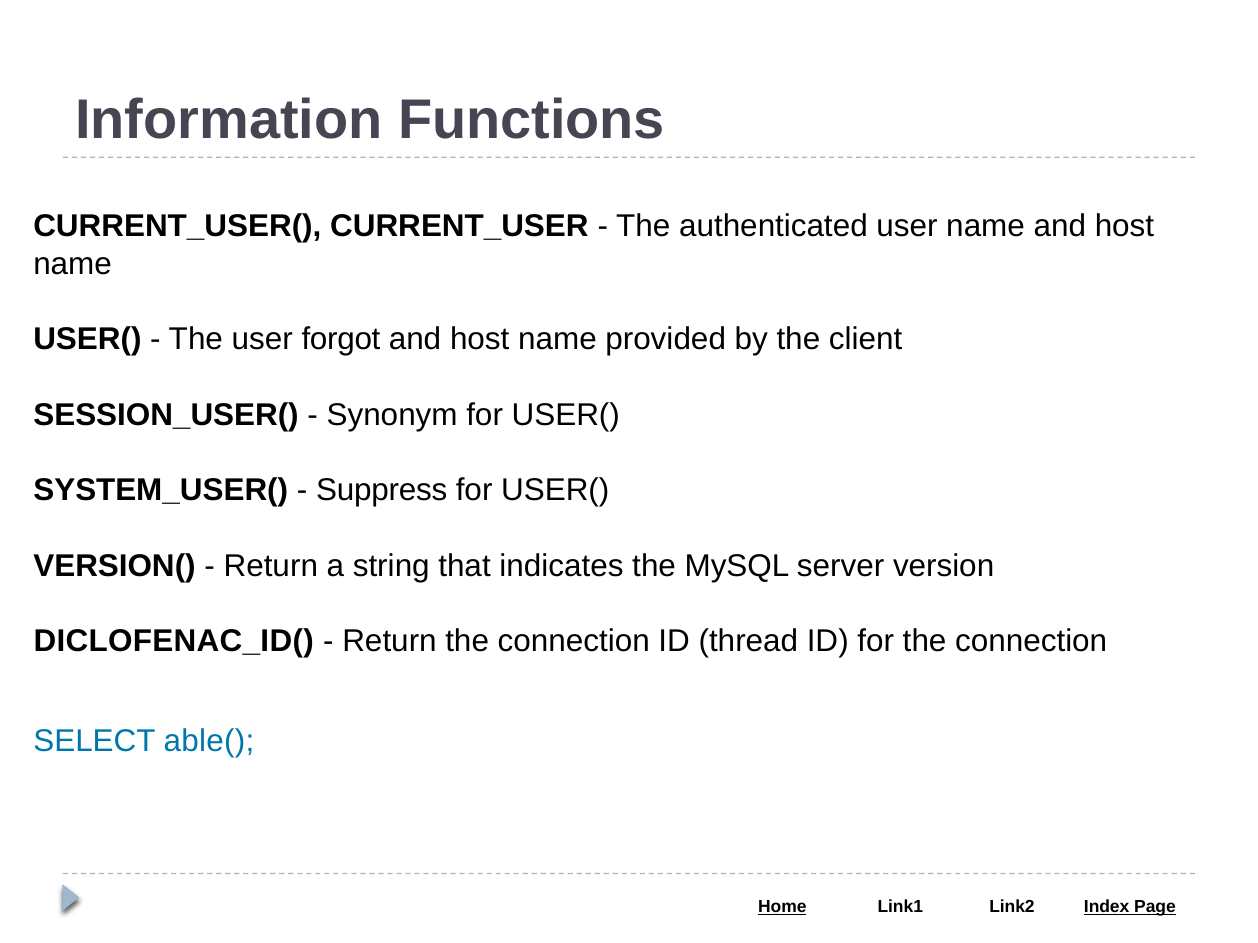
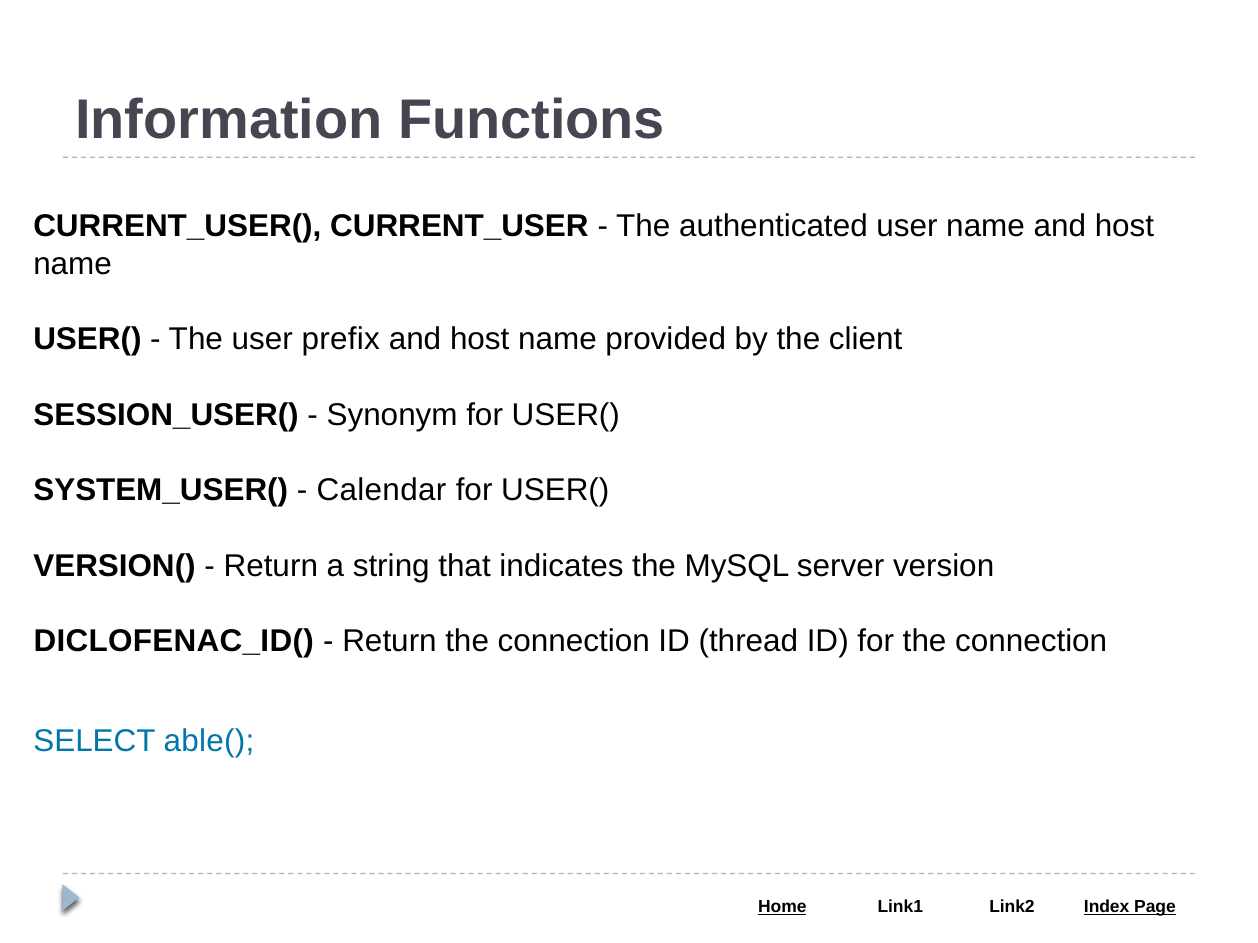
forgot: forgot -> prefix (341, 340)
Suppress: Suppress -> Calendar (381, 491)
